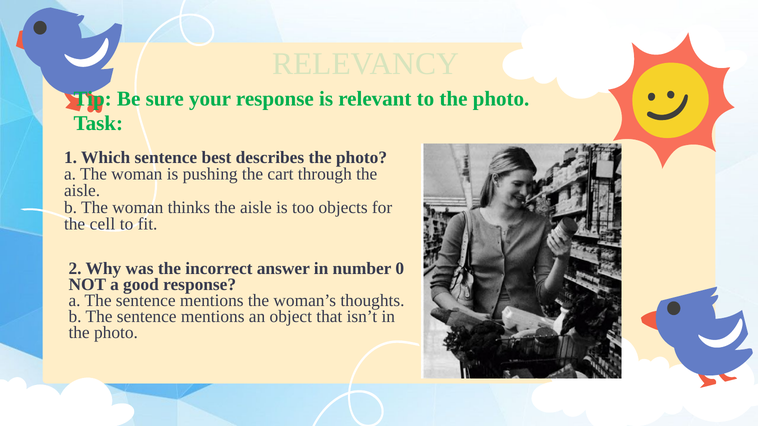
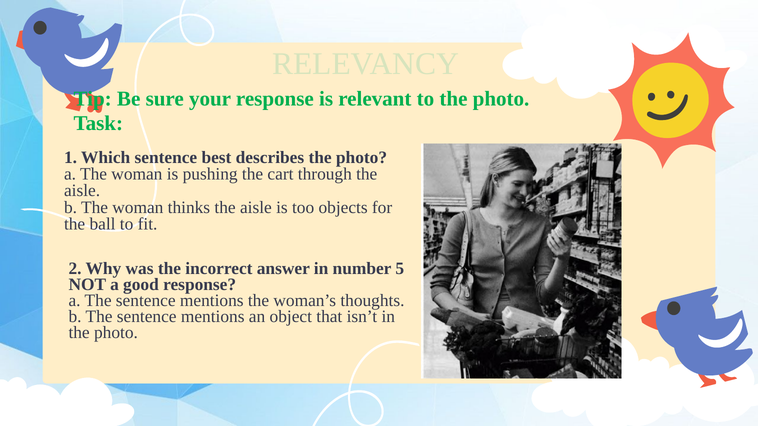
cell: cell -> ball (103, 224)
0: 0 -> 5 (400, 269)
